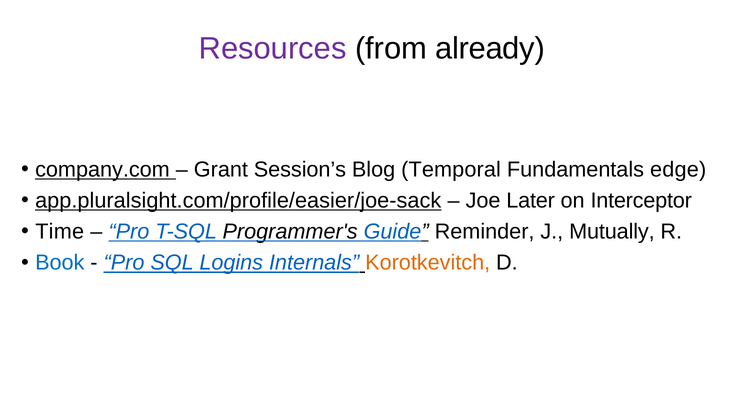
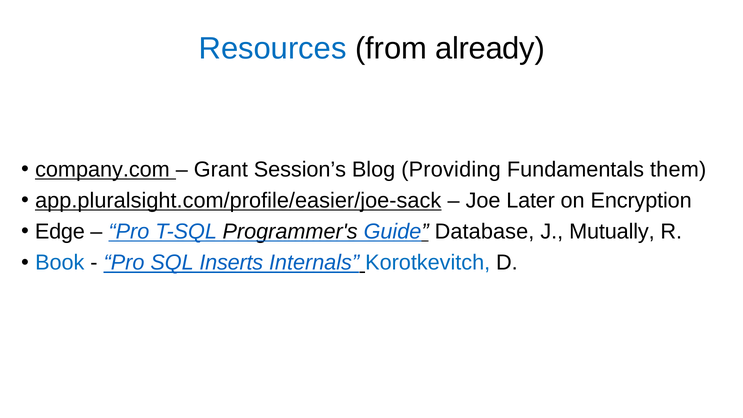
Resources colour: purple -> blue (273, 49)
Temporal: Temporal -> Providing (451, 169)
edge: edge -> them (678, 169)
Interceptor: Interceptor -> Encryption (641, 200)
Time: Time -> Edge (60, 232)
Reminder: Reminder -> Database (485, 232)
Logins: Logins -> Inserts (231, 263)
Korotkevitch colour: orange -> blue (428, 263)
